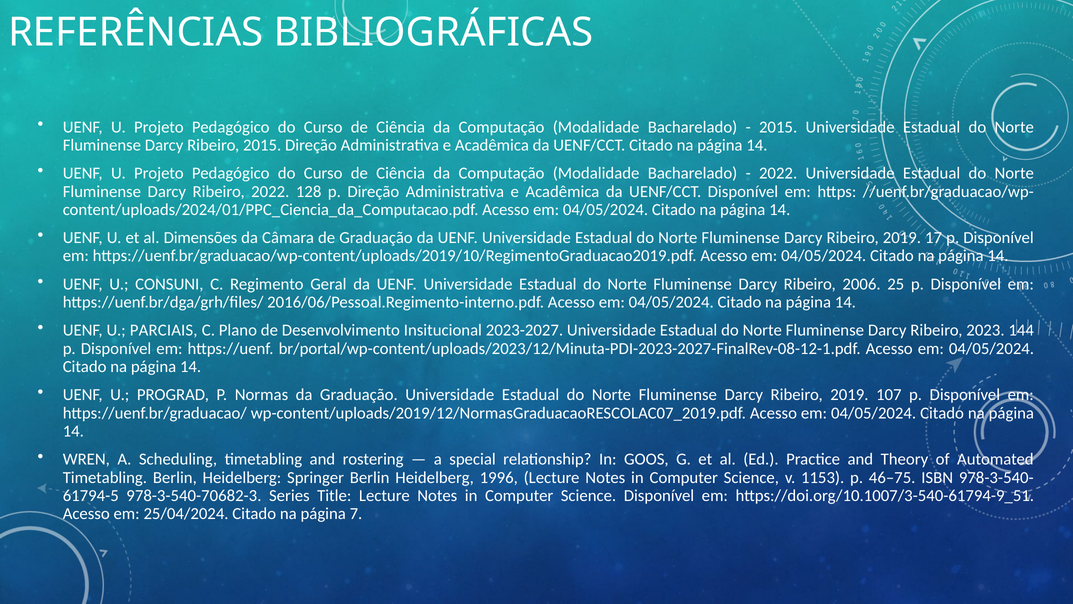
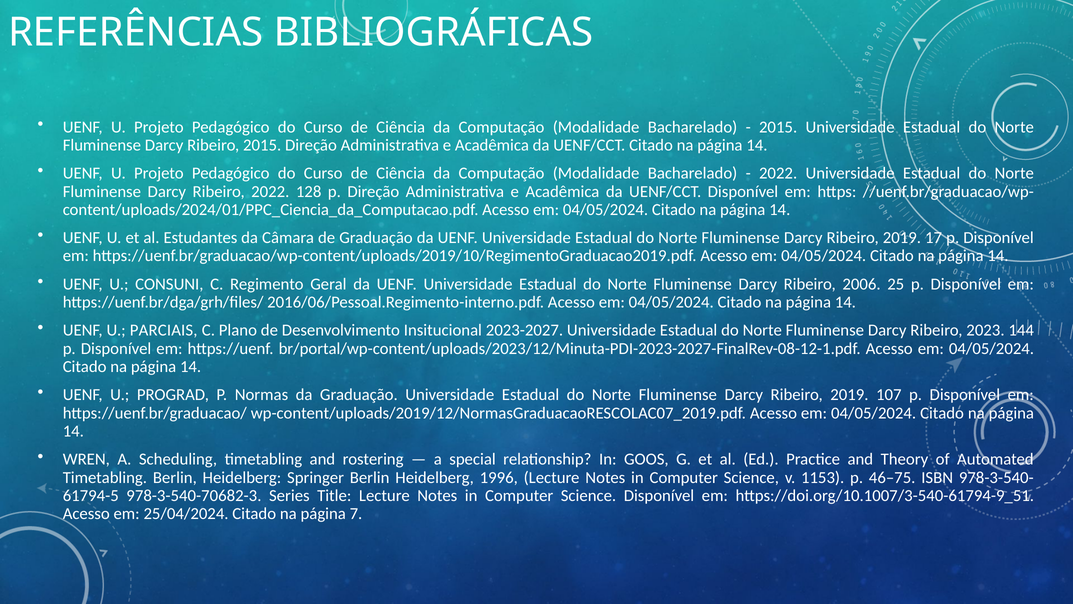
Dimensões: Dimensões -> Estudantes (200, 238)
